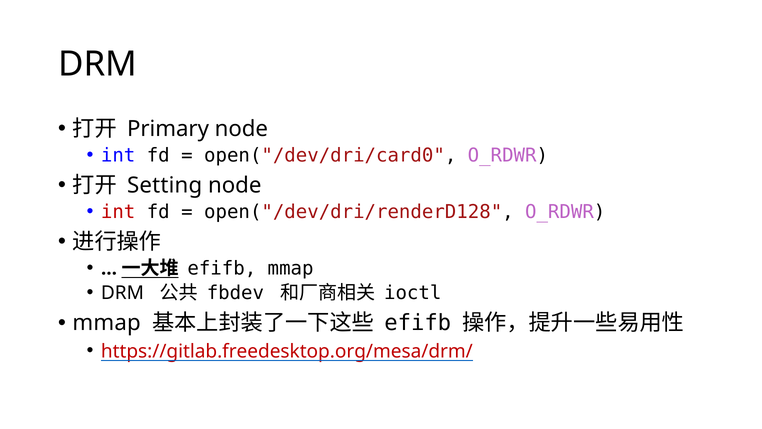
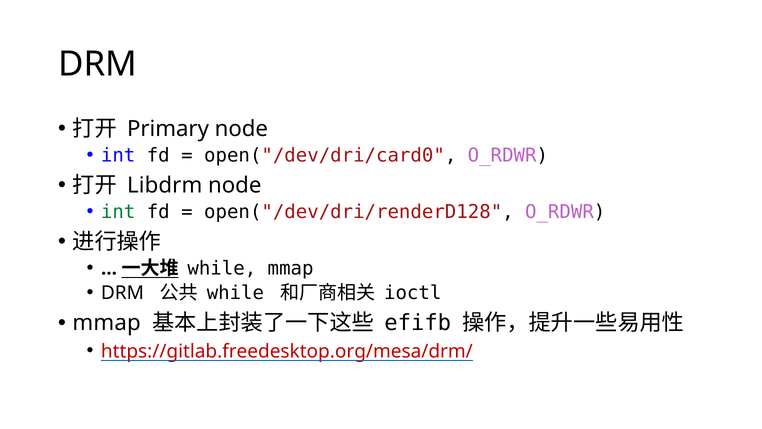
Setting: Setting -> Libdrm (165, 185)
int colour: red -> green (118, 212)
efifb: efifb -> while (222, 268)
fbdev: fbdev -> while (235, 293)
